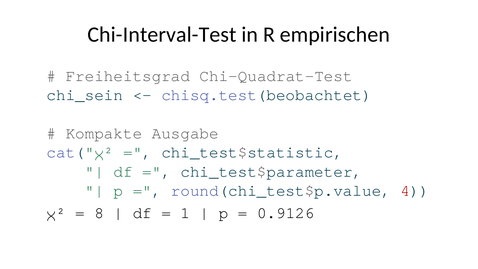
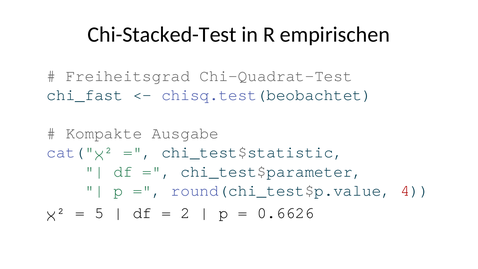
Chi-Interval-Test: Chi-Interval-Test -> Chi-Stacked-Test (162, 35)
chi_sein: chi_sein -> chi_fast (85, 95)
8: 8 -> 5 (99, 213)
1: 1 -> 2 (185, 213)
0.9126: 0.9126 -> 0.6626 (286, 213)
